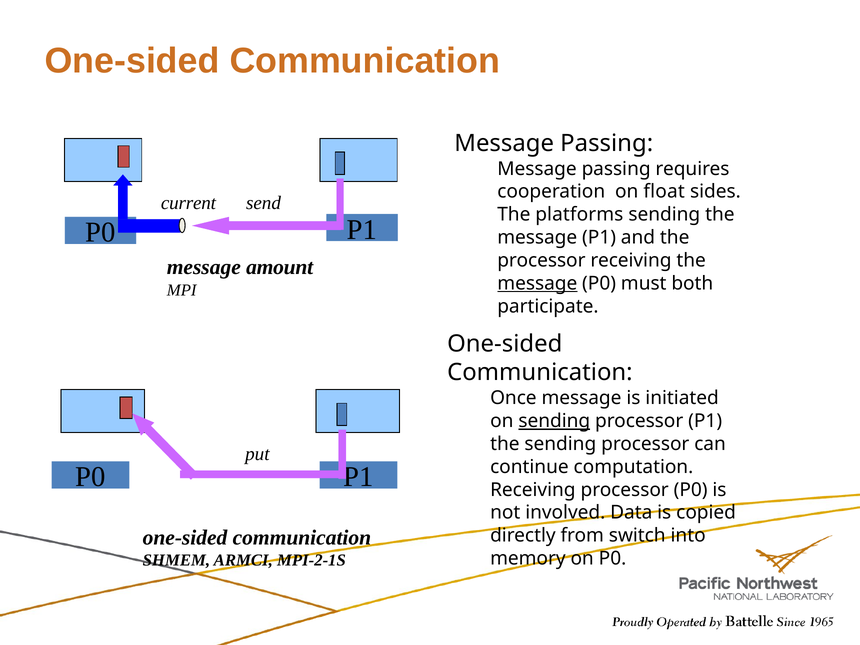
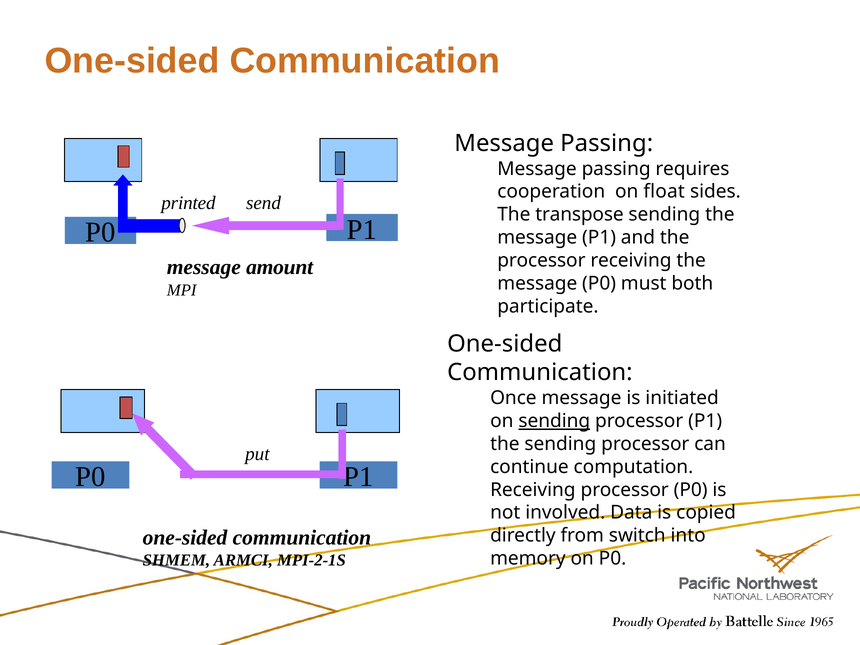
current: current -> printed (188, 203)
platforms: platforms -> transpose (579, 215)
message underline: present -> none (537, 283)
